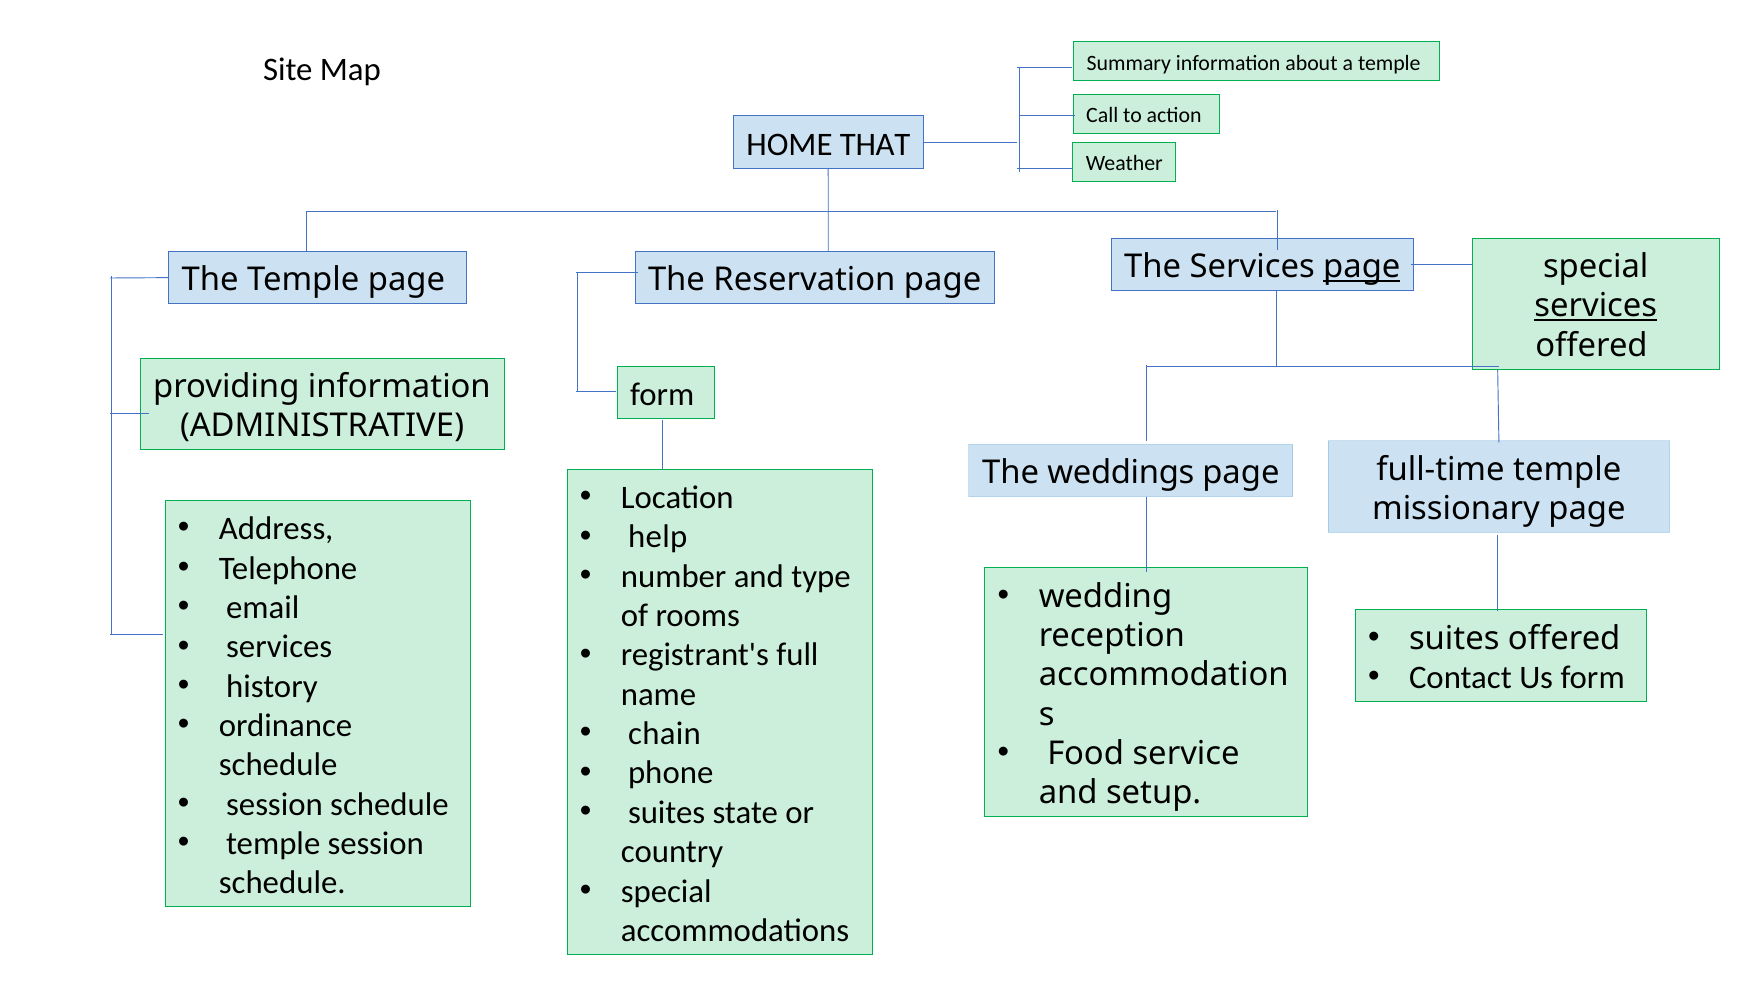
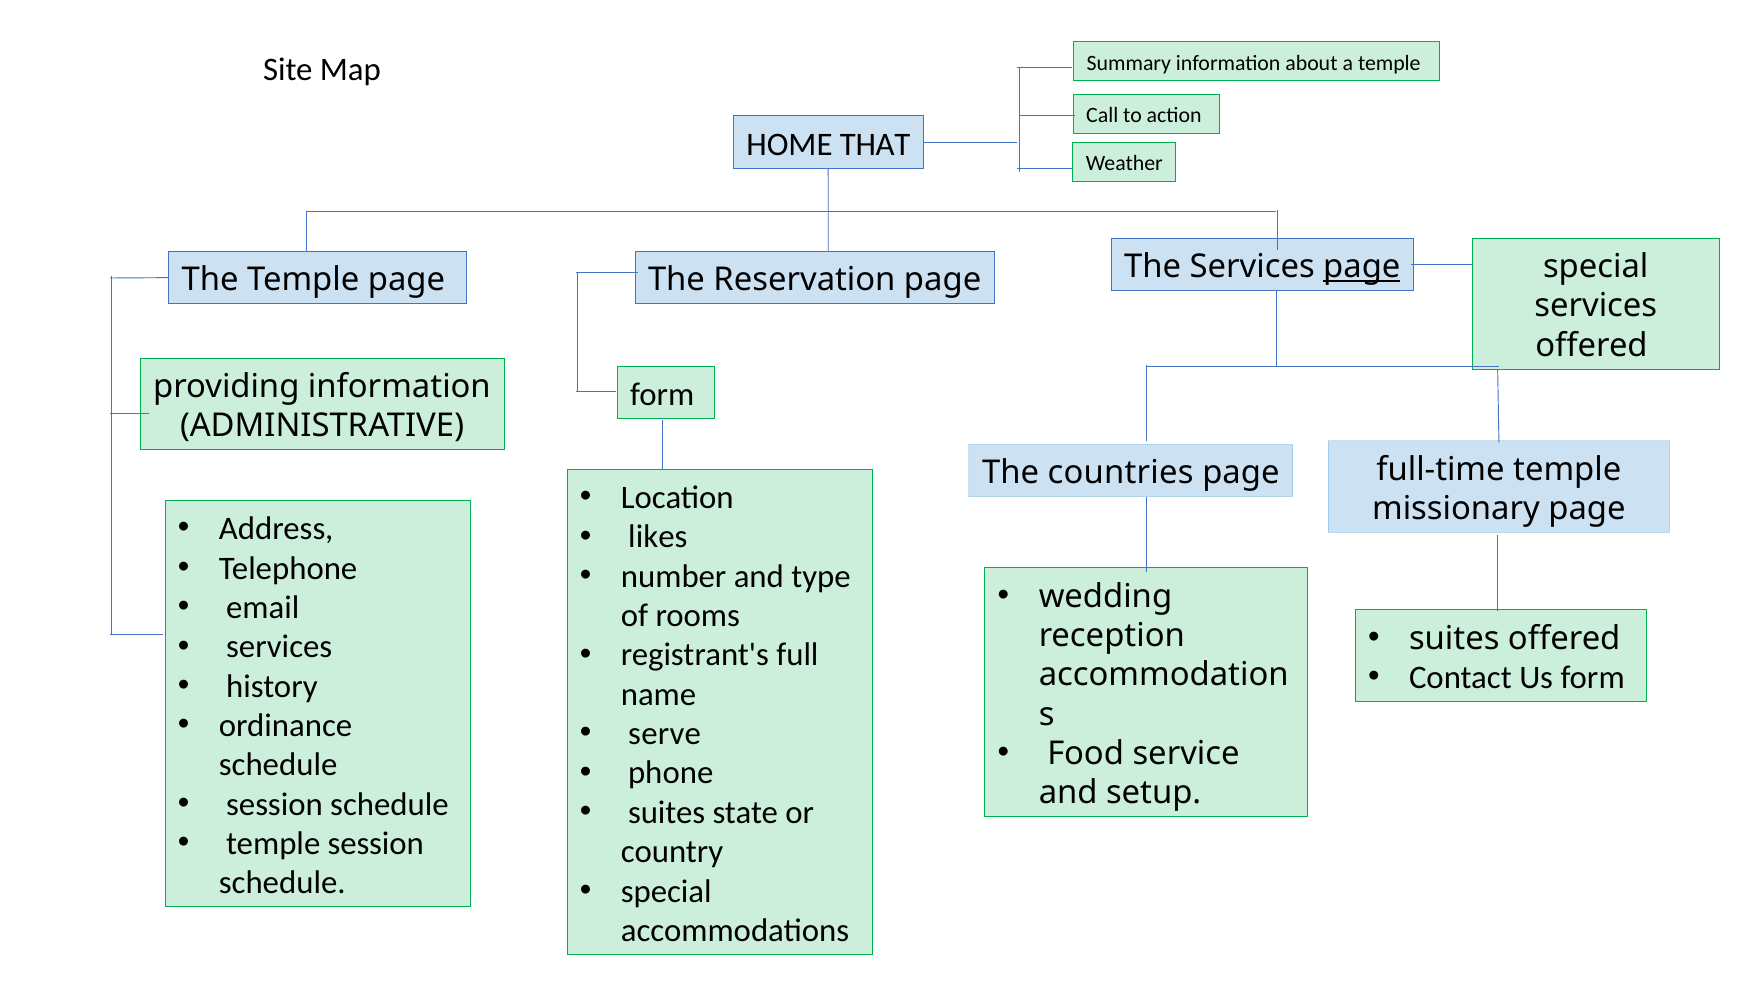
services underline: present -> none (1596, 306)
weddings: weddings -> countries (1121, 473)
help: help -> likes (658, 537)
chain: chain -> serve (665, 734)
